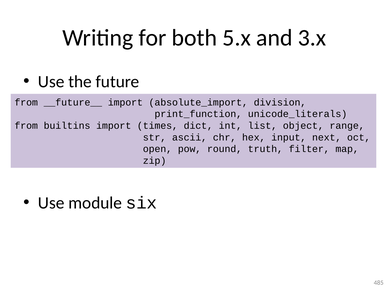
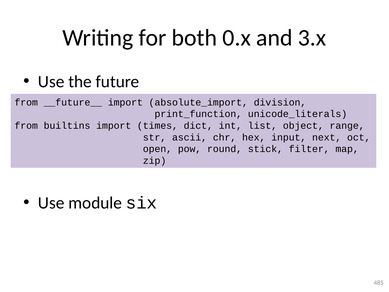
5.x: 5.x -> 0.x (237, 38)
truth: truth -> stick (265, 149)
